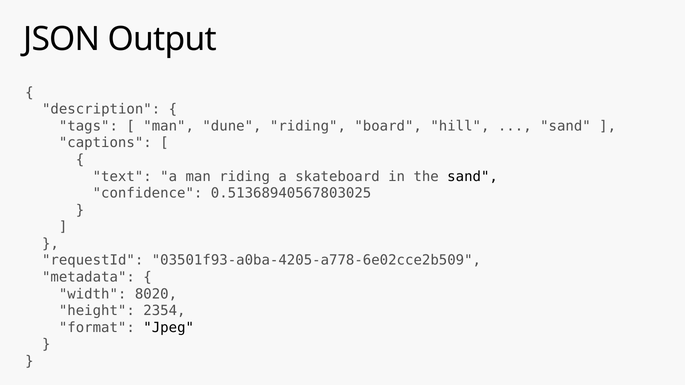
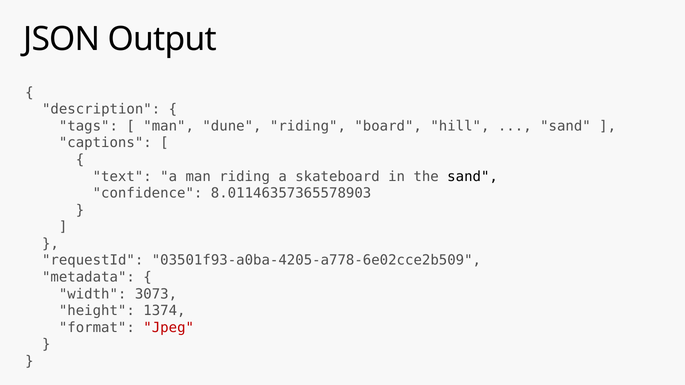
0.51368940567803025: 0.51368940567803025 -> 8.01146357365578903 (291, 193)
8020: 8020 -> 3073 (156, 294)
2354: 2354 -> 1374 (164, 311)
Jpeg colour: black -> red (169, 328)
